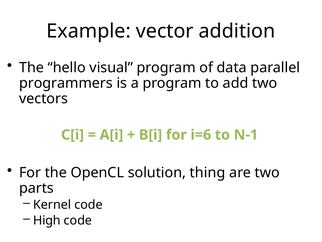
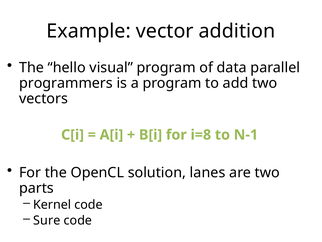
i=6: i=6 -> i=8 (201, 135)
thing: thing -> lanes (208, 172)
High: High -> Sure (47, 220)
